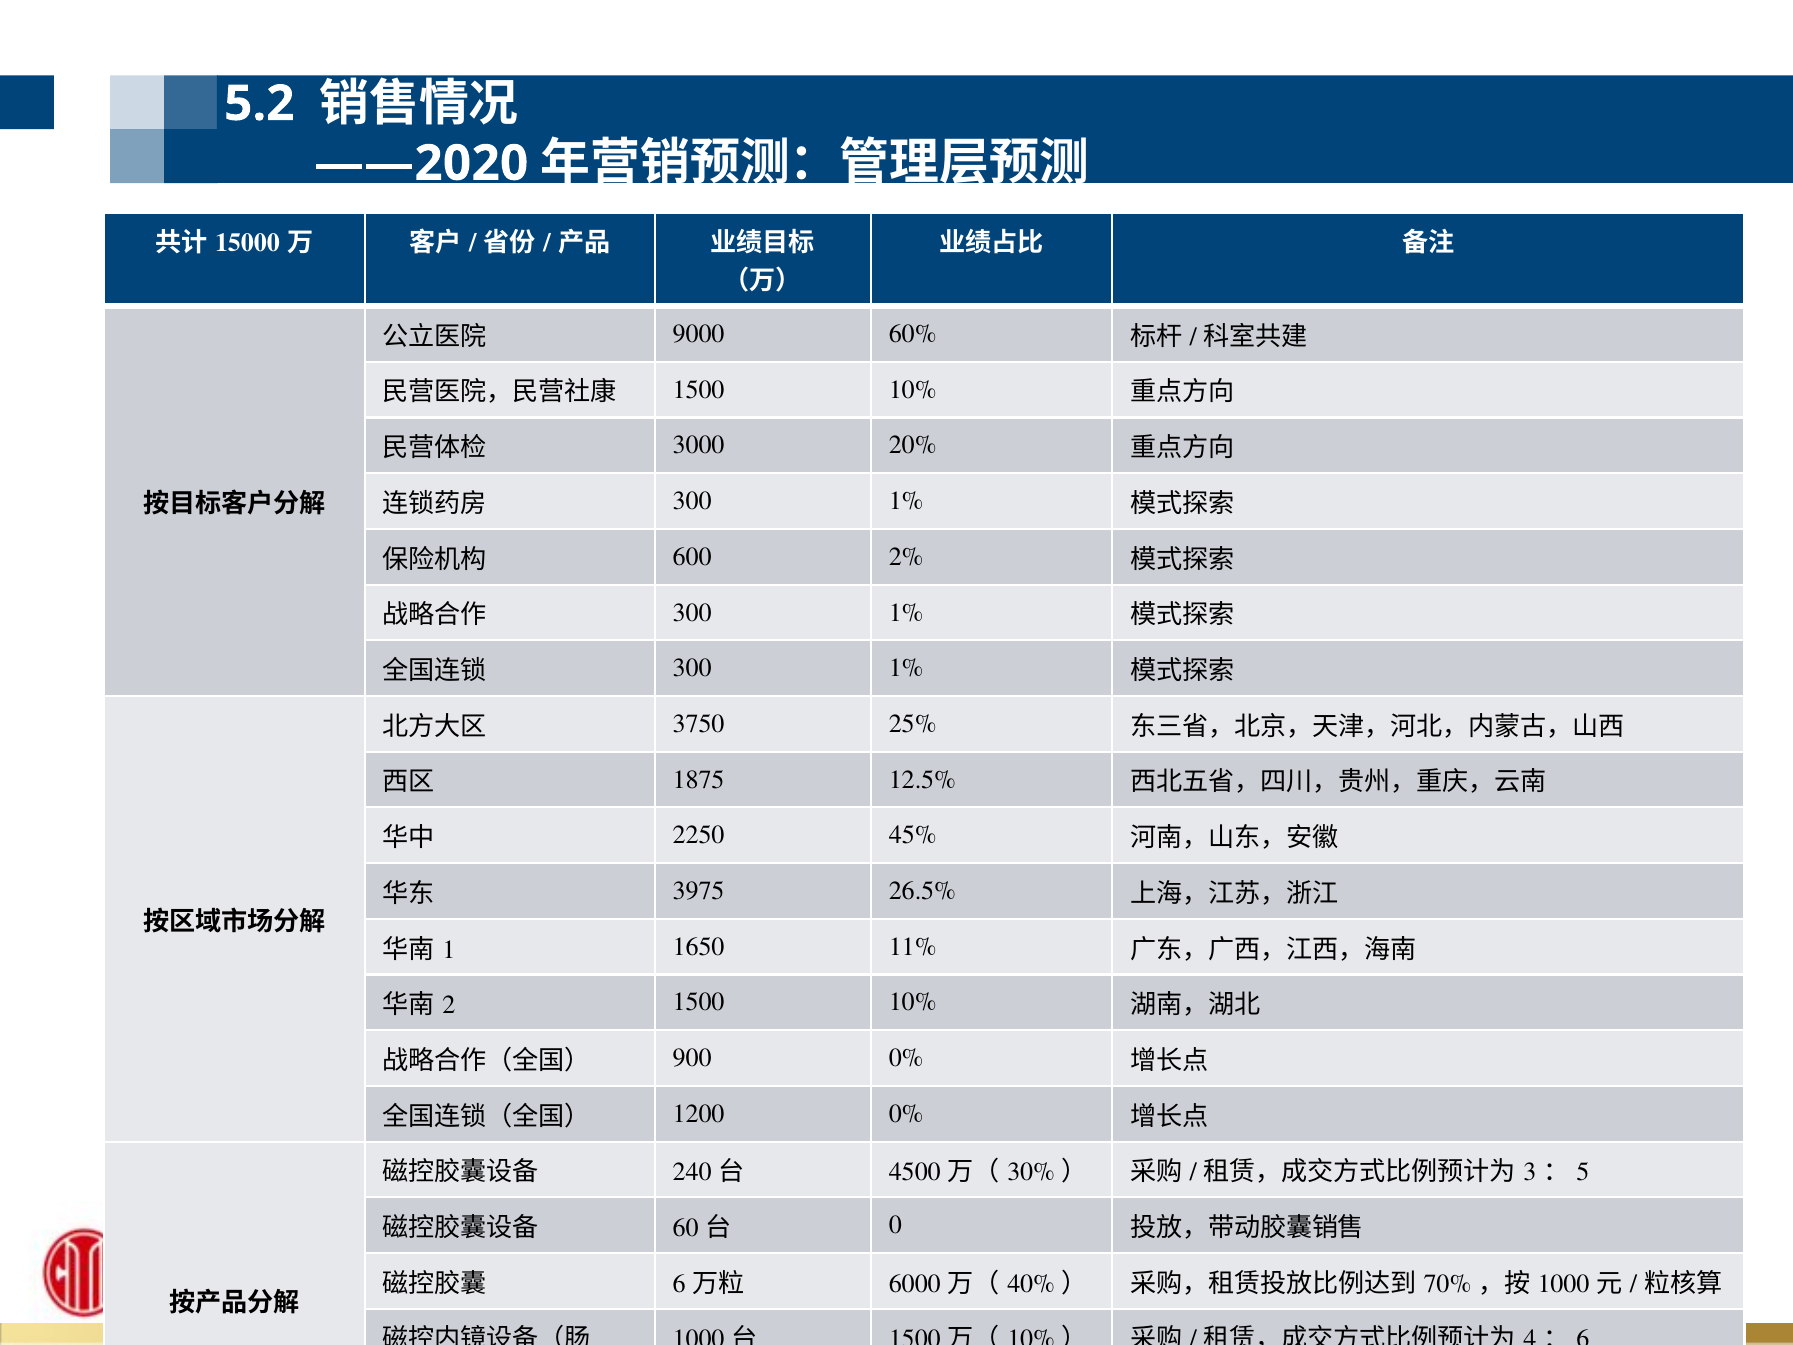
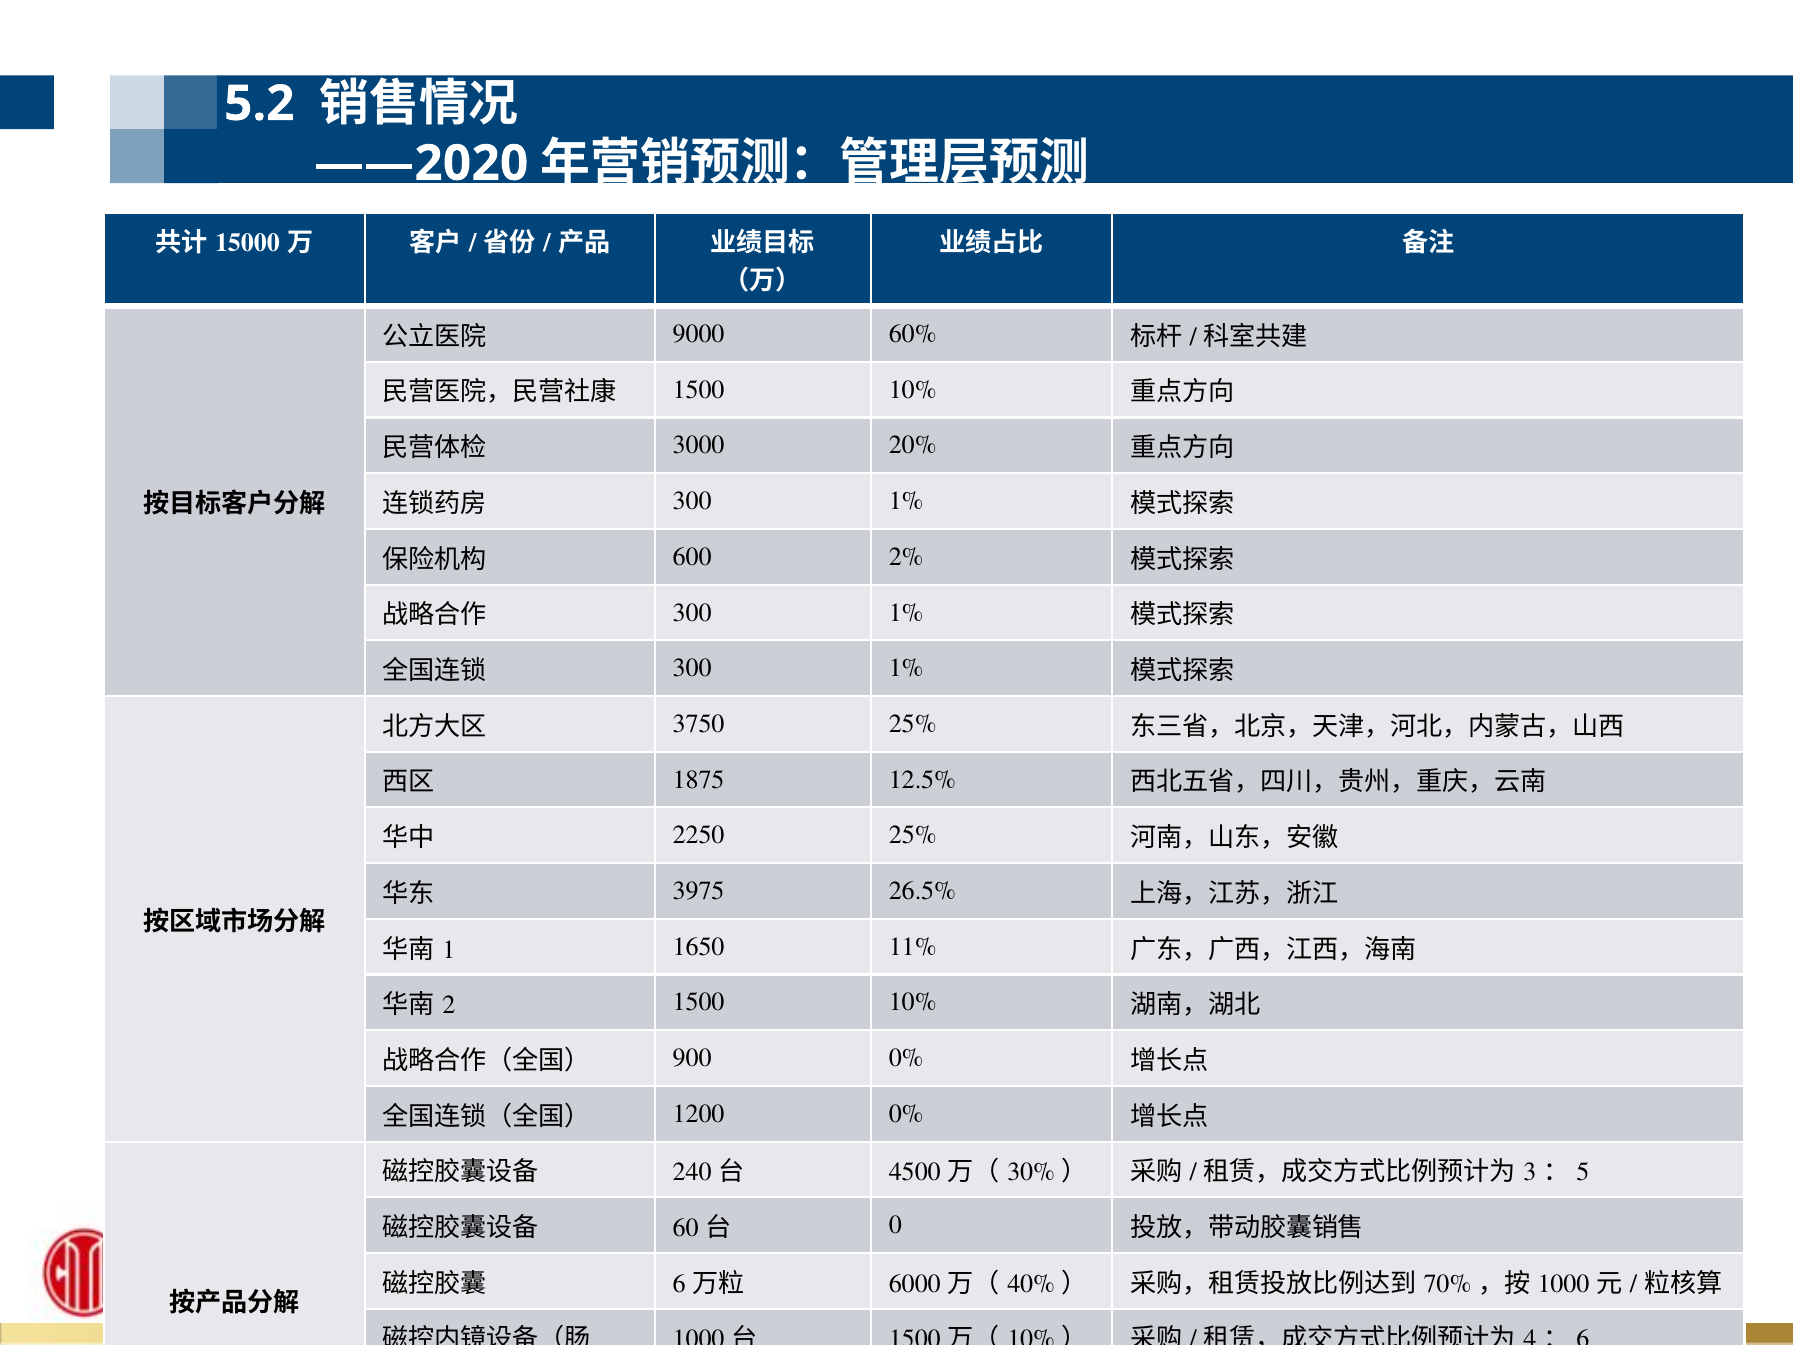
2250 45%: 45% -> 25% (913, 835)
